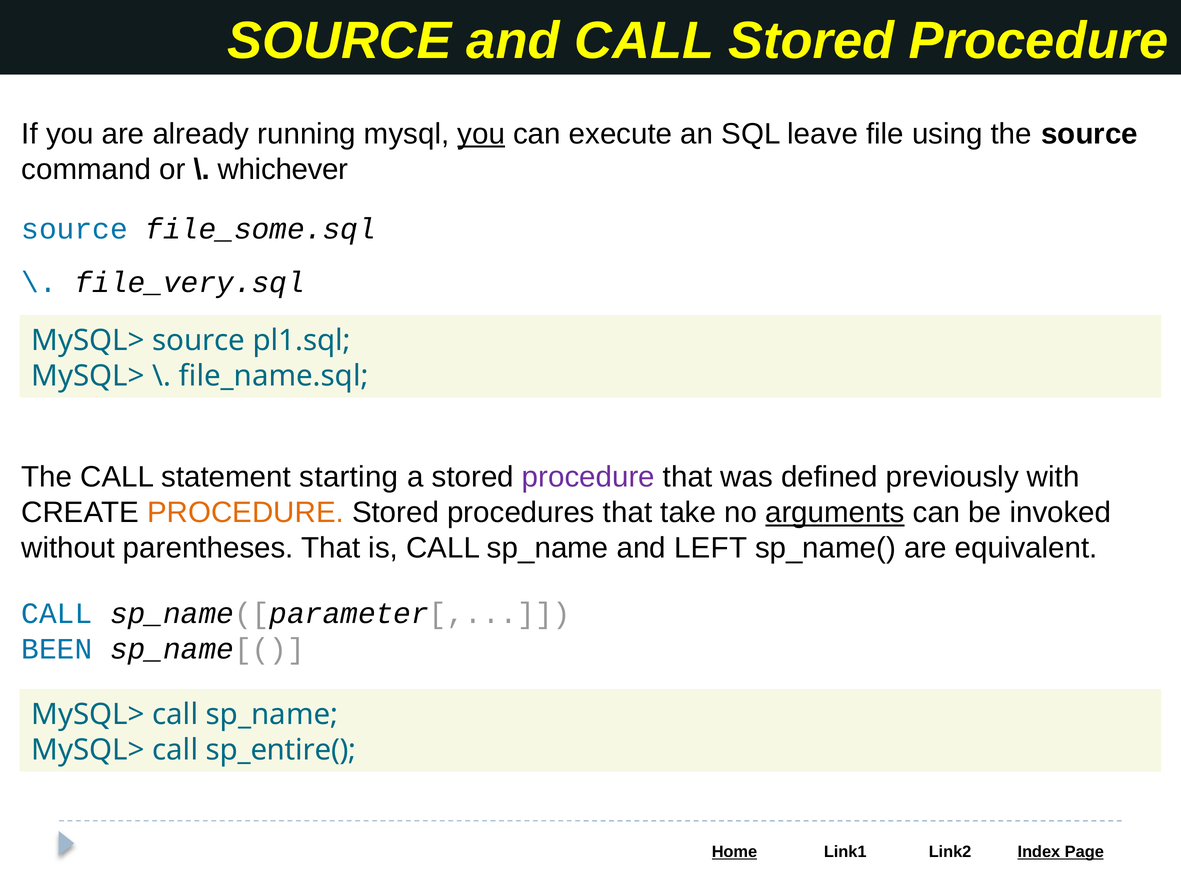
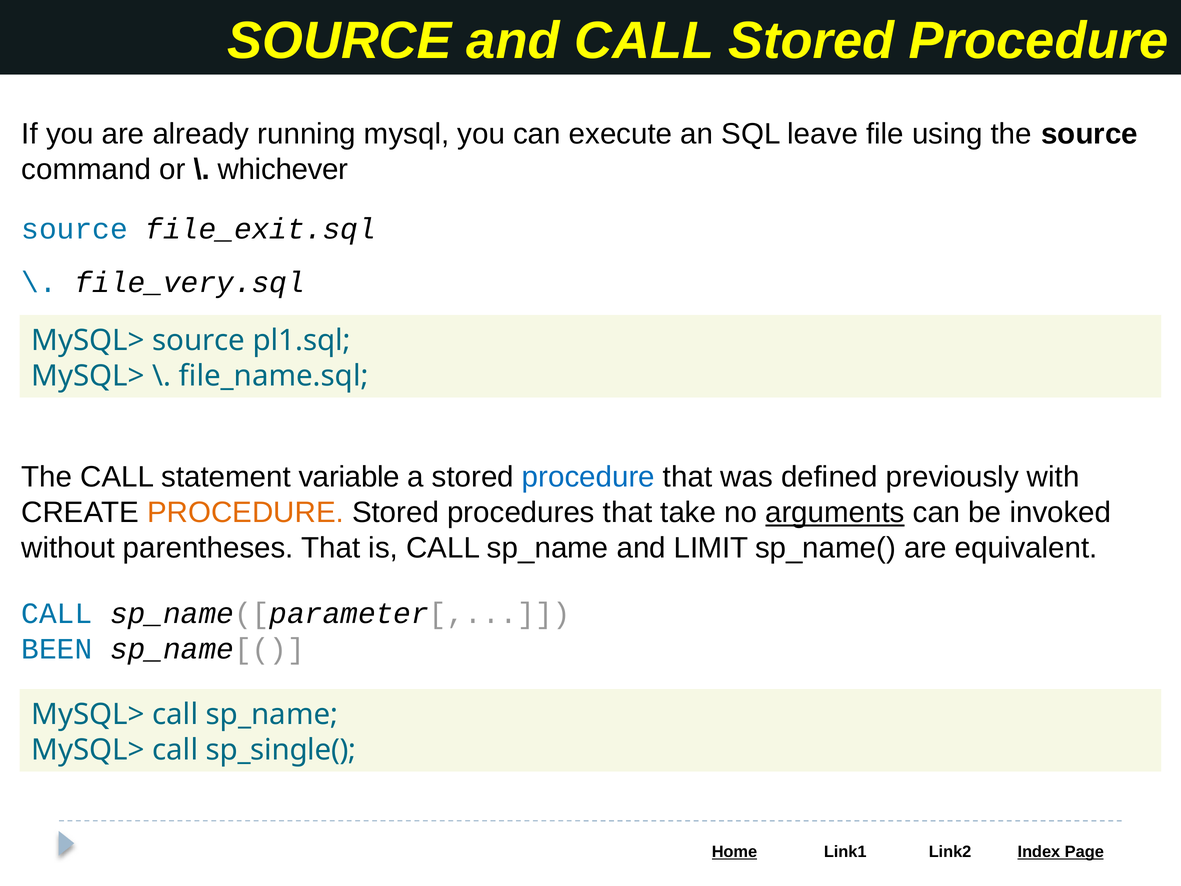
you underline: present -> none (481, 134)
file_some.sql: file_some.sql -> file_exit.sql (261, 229)
starting: starting -> variable (349, 477)
procedure colour: purple -> blue (588, 477)
LEFT: LEFT -> LIMIT (711, 548)
sp_entire(: sp_entire( -> sp_single( (281, 750)
